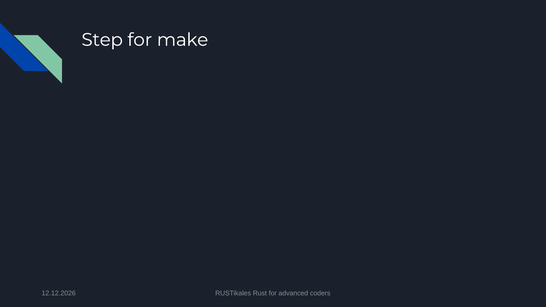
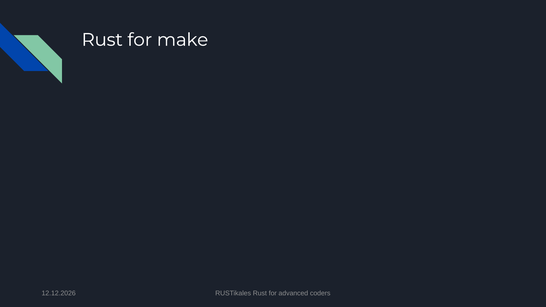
Step: Step -> Rust (102, 40)
